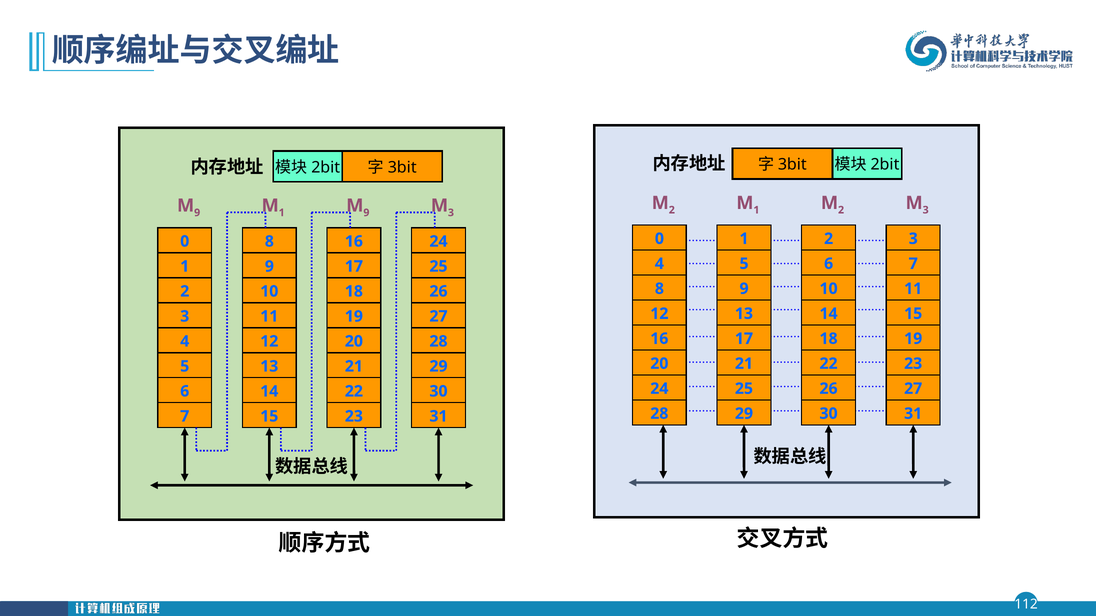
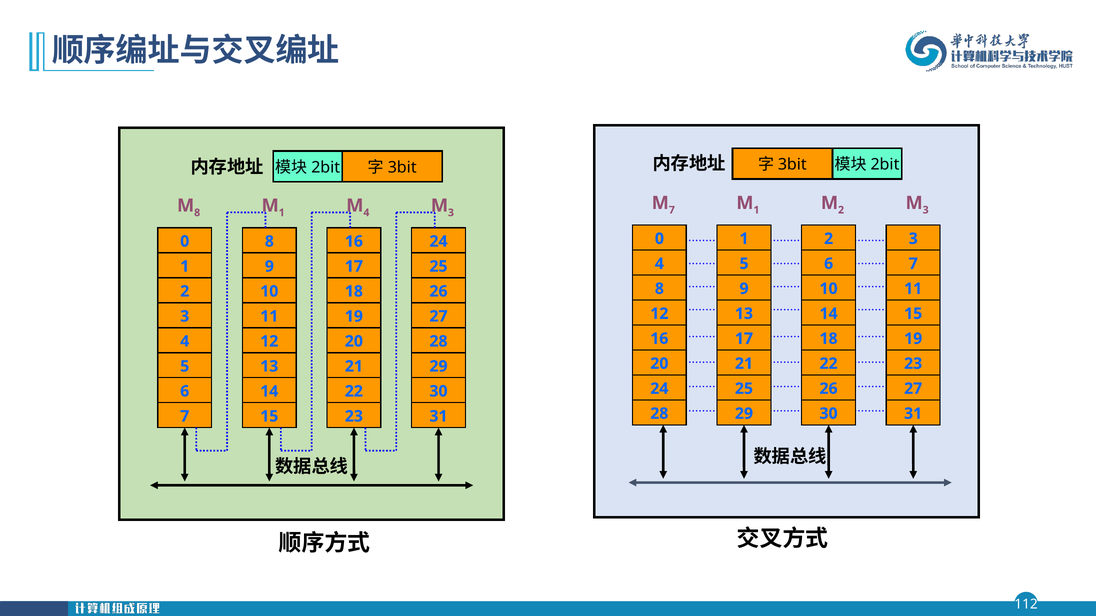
2: 2 -> 7 (672, 210)
9: 9 -> 8 (197, 213)
9: 9 -> 4 (366, 213)
